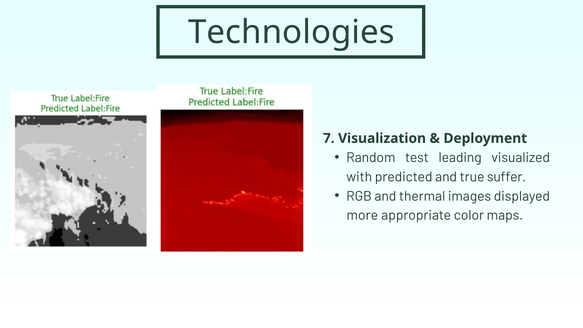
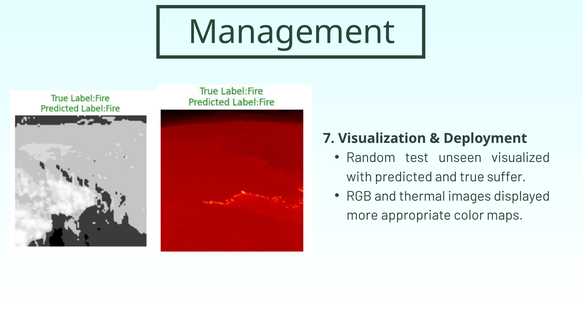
Technologies: Technologies -> Management (292, 32)
leading: leading -> unseen (460, 158)
